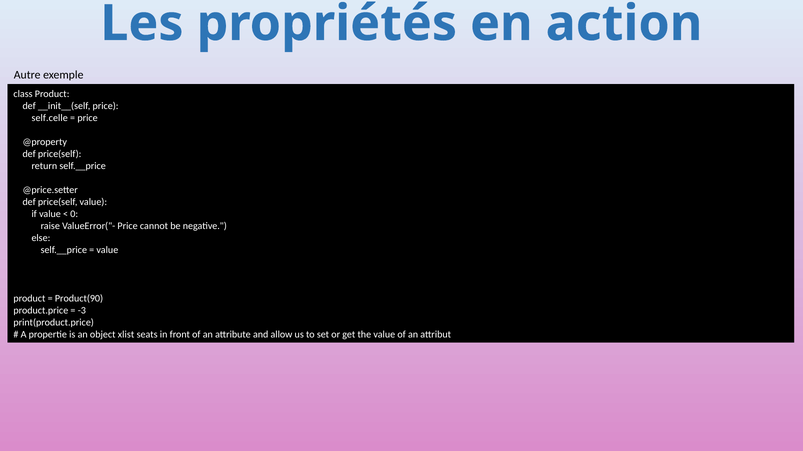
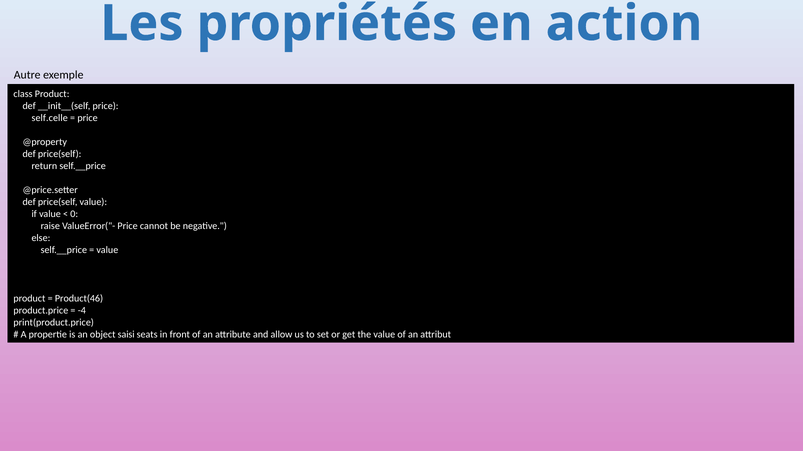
Product(90: Product(90 -> Product(46 (79, 299)
-3: -3 -> -4 (82, 311)
xlist: xlist -> saisi (126, 335)
